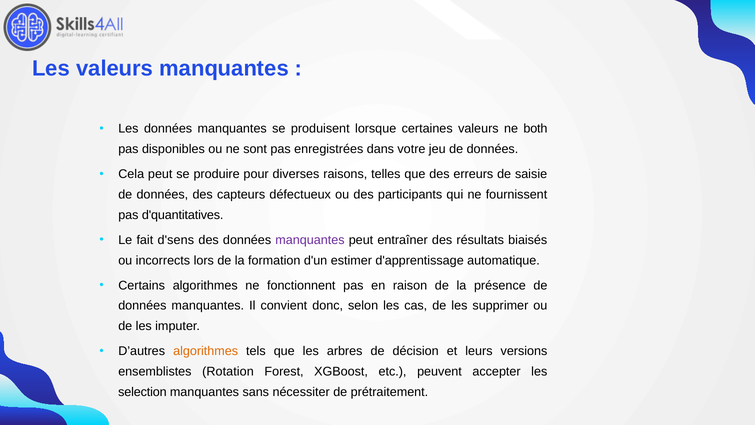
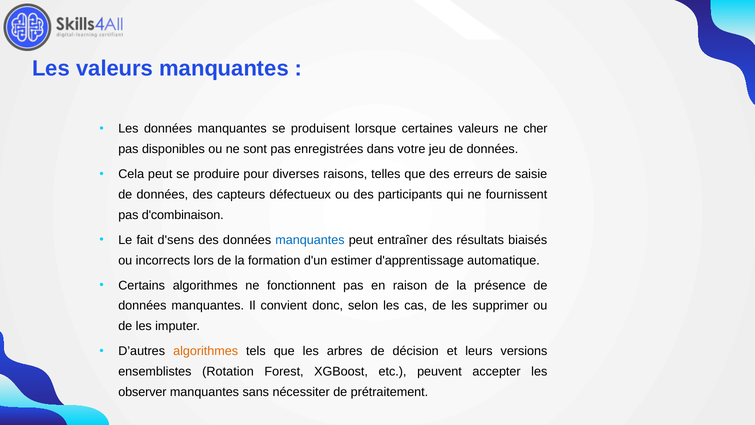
both: both -> cher (535, 129)
d'quantitatives: d'quantitatives -> d'combinaison (183, 215)
manquantes colour: purple -> blue (310, 240)
selection: selection -> observer (142, 392)
